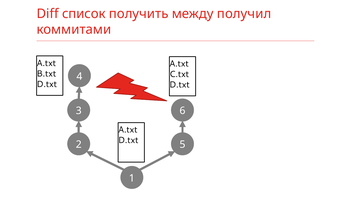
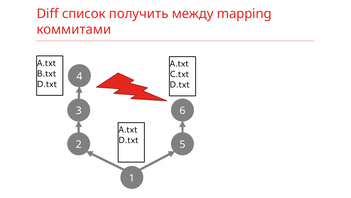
получил: получил -> mapping (244, 14)
